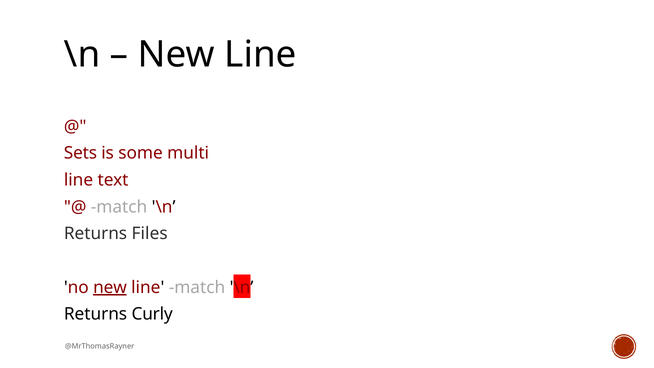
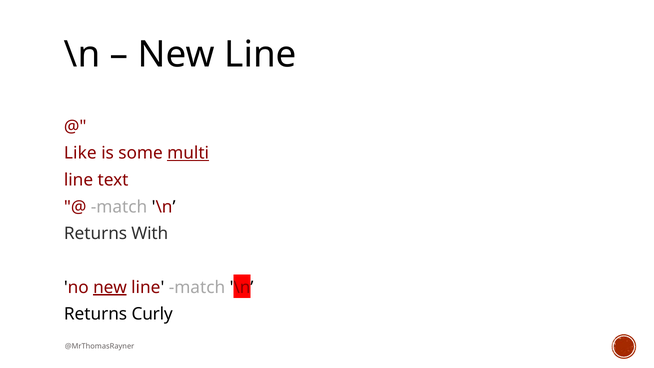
Sets: Sets -> Like (80, 153)
multi underline: none -> present (188, 153)
Files: Files -> With (150, 234)
